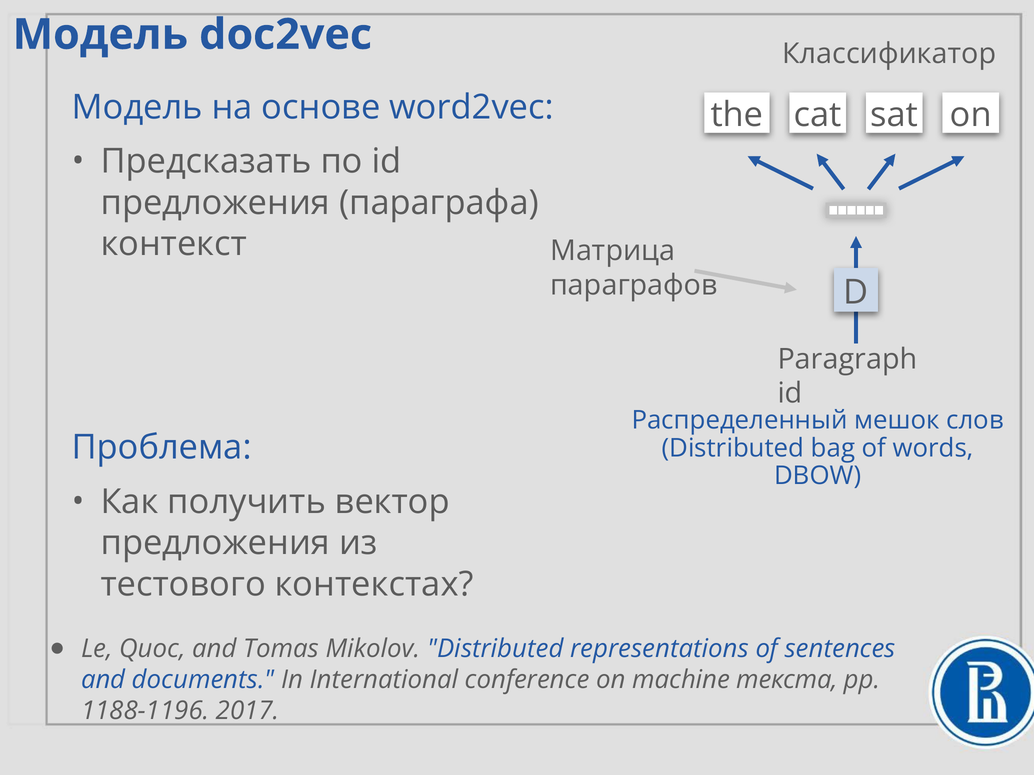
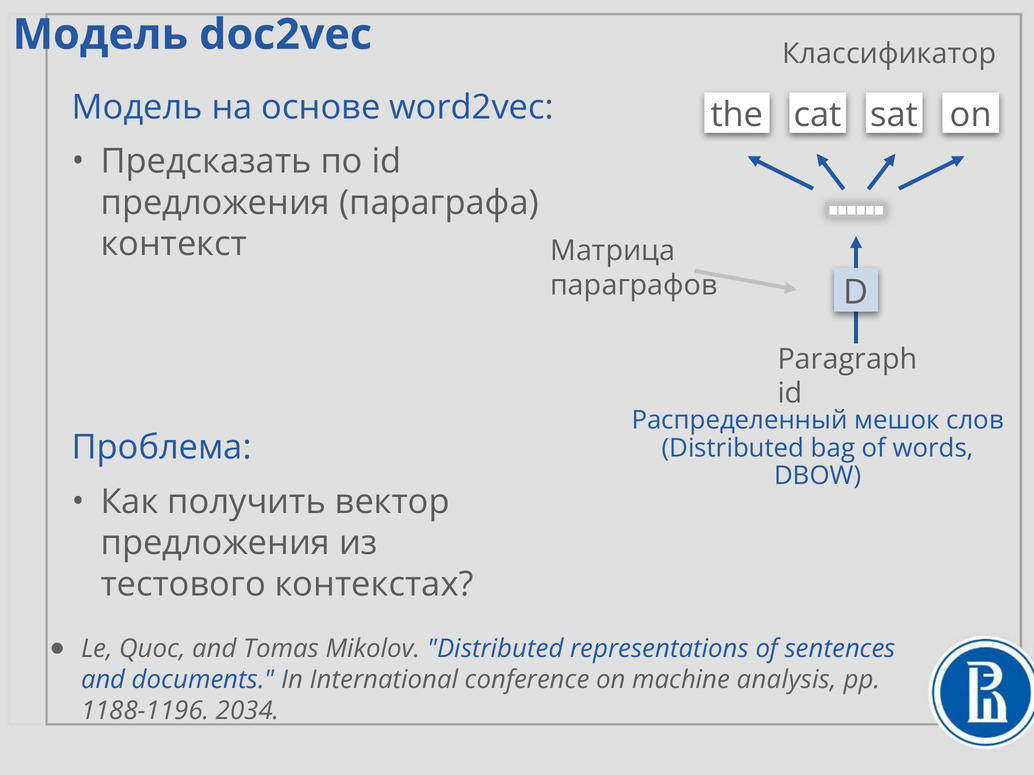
текста: текста -> analysis (787, 680)
2017: 2017 -> 2034 (248, 711)
